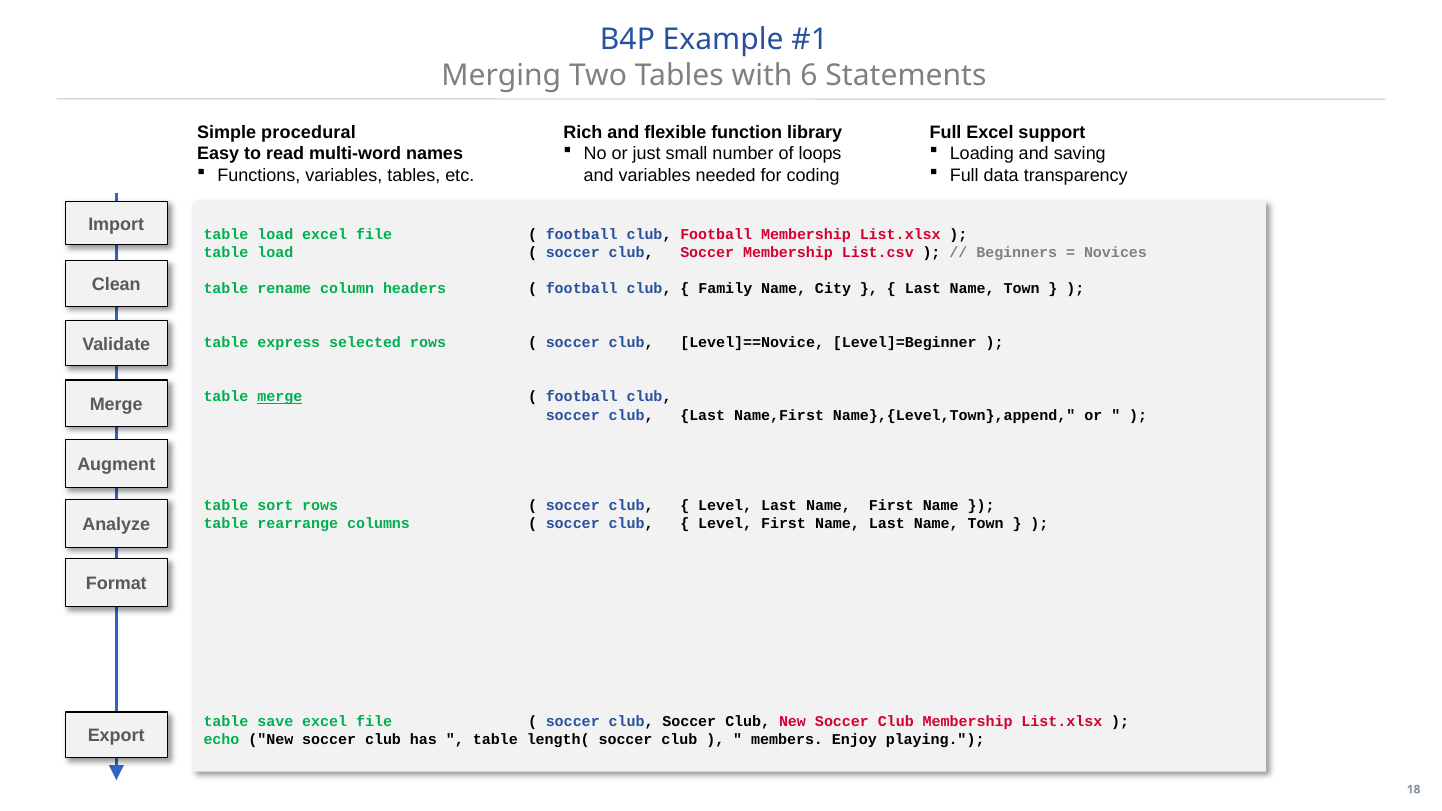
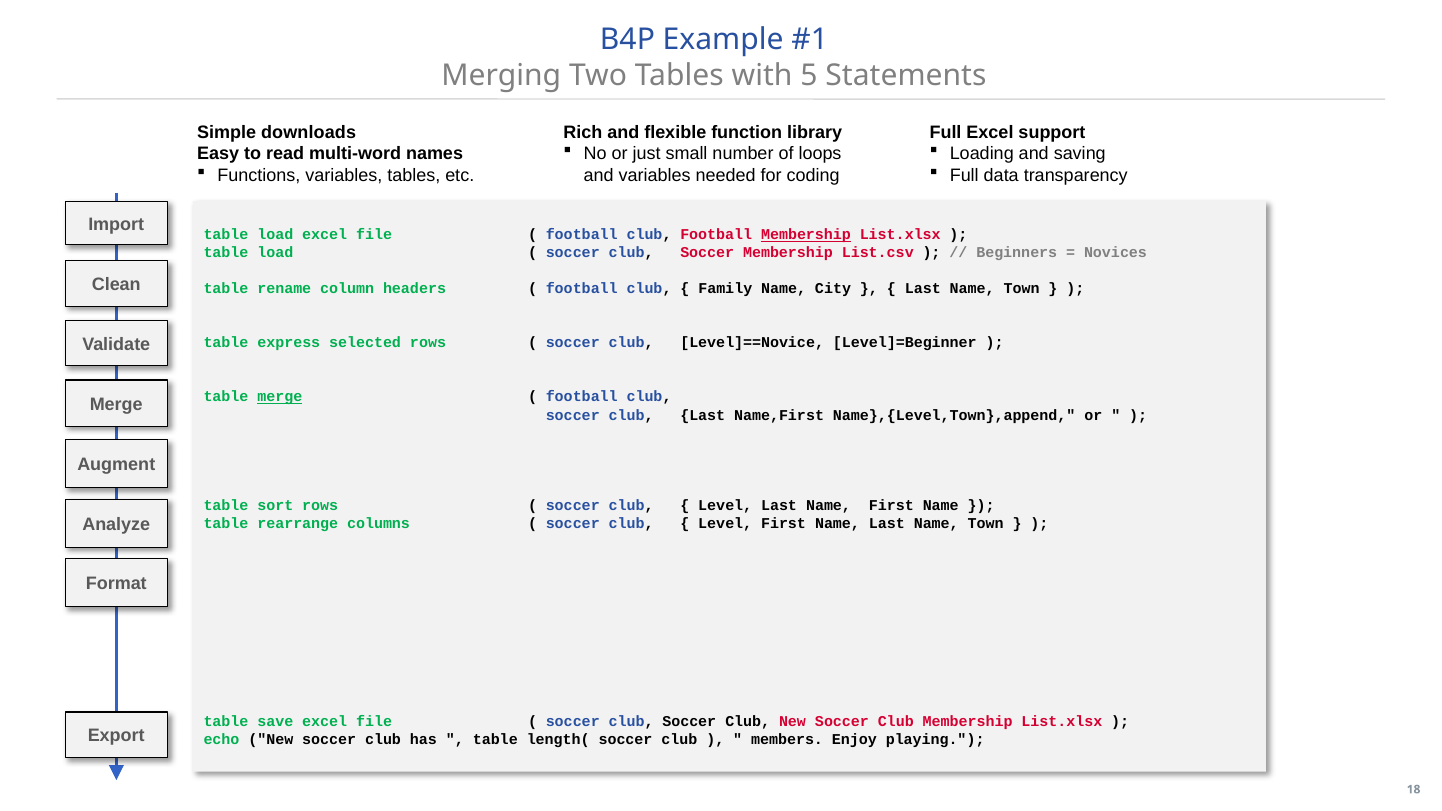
6: 6 -> 5 (809, 75)
procedural: procedural -> downloads (309, 132)
Membership underline: none -> present (806, 235)
